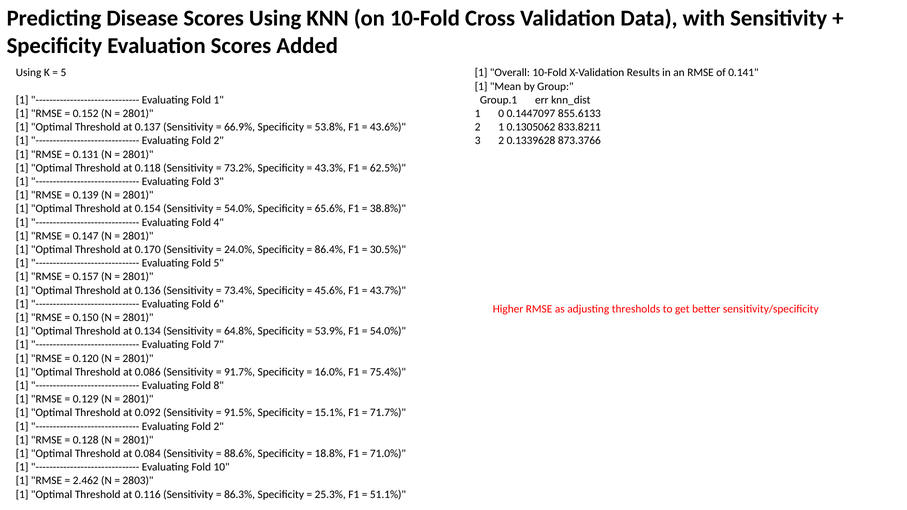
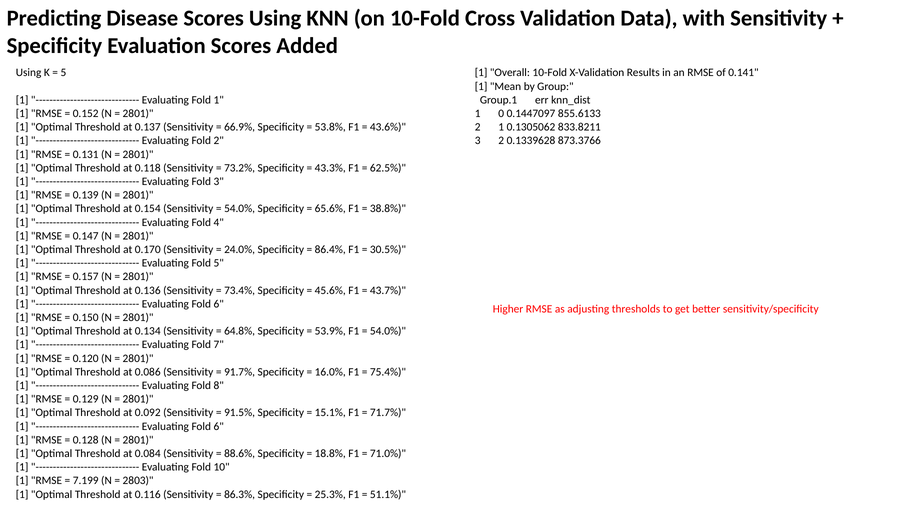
2: 2 -> 6 (219, 426)
2.462: 2.462 -> 7.199 (86, 481)
